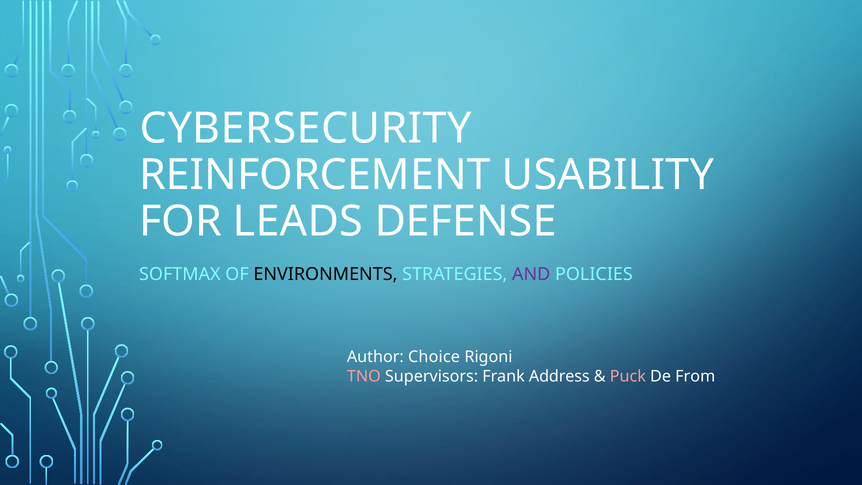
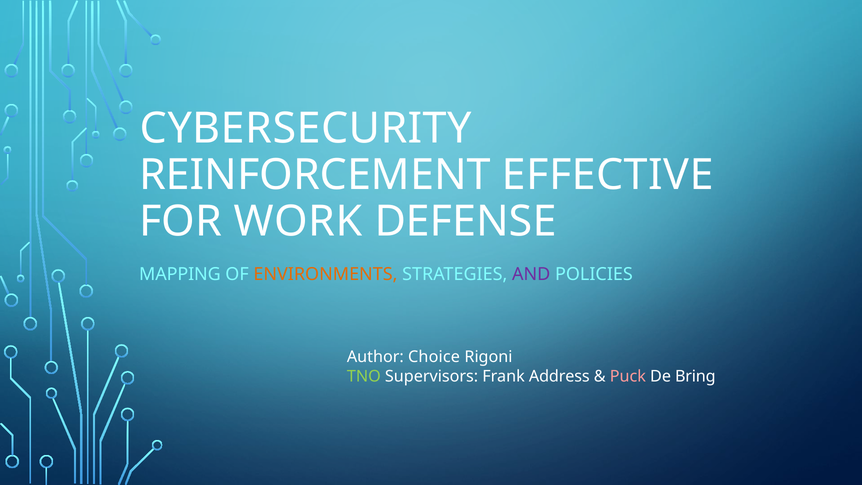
USABILITY: USABILITY -> EFFECTIVE (608, 175)
LEADS: LEADS -> WORK (298, 221)
SOFTMAX: SOFTMAX -> MAPPING (180, 274)
ENVIRONMENTS colour: black -> orange (325, 274)
TNO colour: pink -> light green (364, 376)
From: From -> Bring (695, 376)
